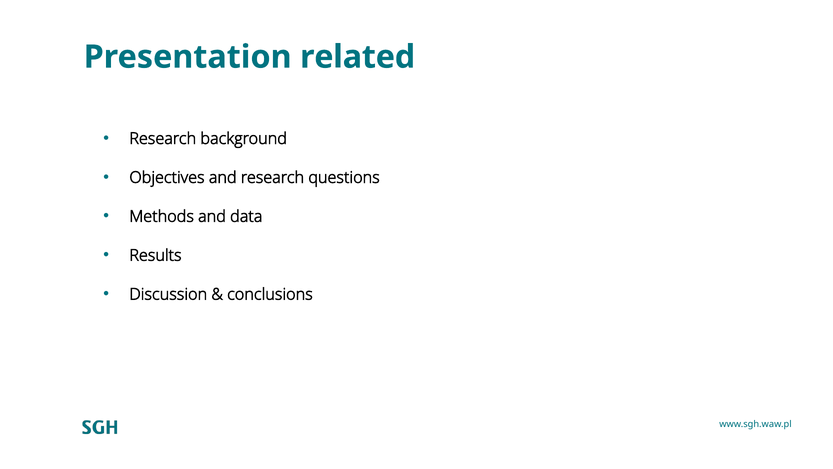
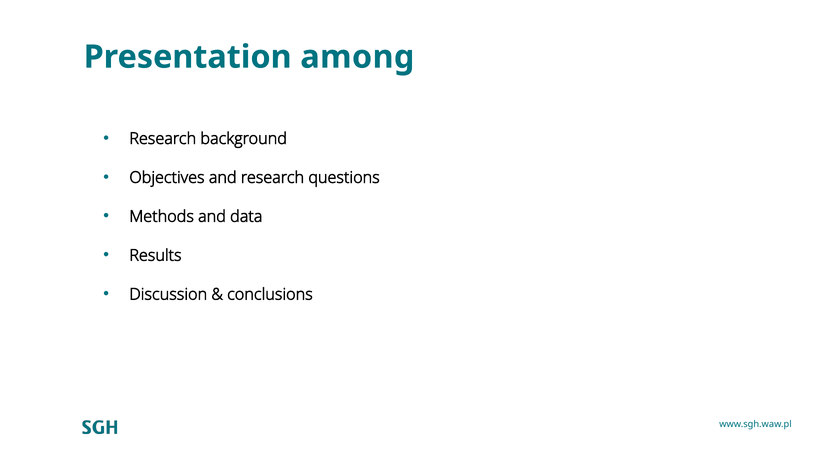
related: related -> among (357, 57)
